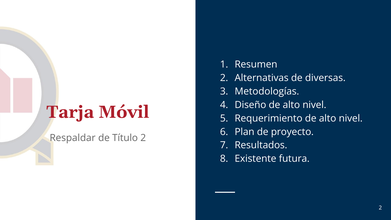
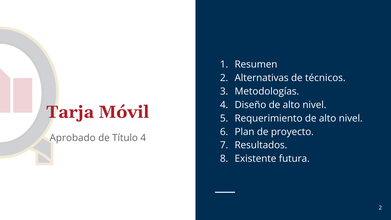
diversas: diversas -> técnicos (325, 78)
Respaldar: Respaldar -> Aprobado (73, 138)
Título 2: 2 -> 4 (143, 138)
